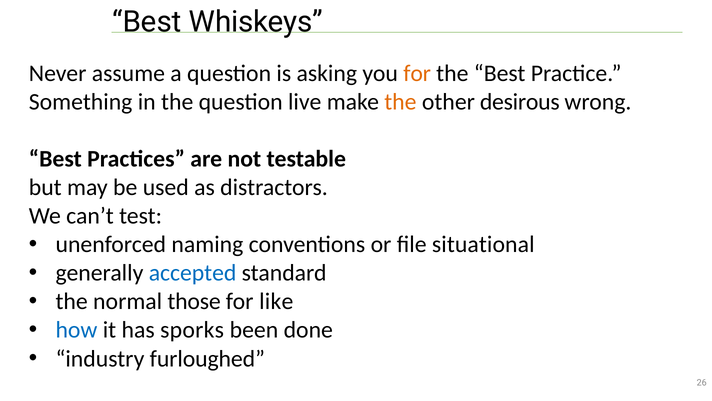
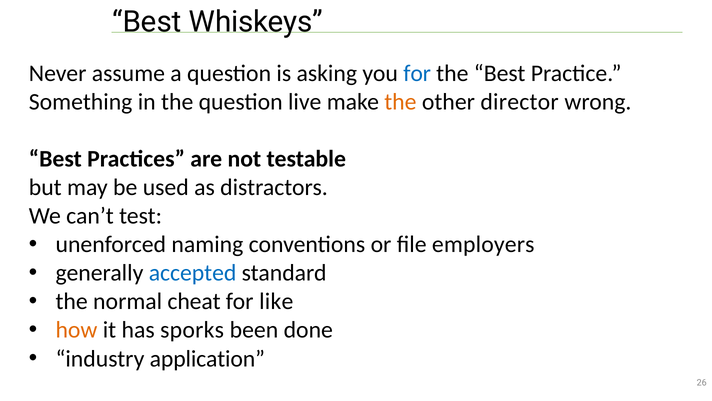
for colour: orange -> blue (417, 73)
desirous: desirous -> director (520, 102)
situational: situational -> employers (483, 244)
those: those -> cheat (194, 301)
how colour: blue -> orange (76, 330)
furloughed: furloughed -> application (207, 358)
